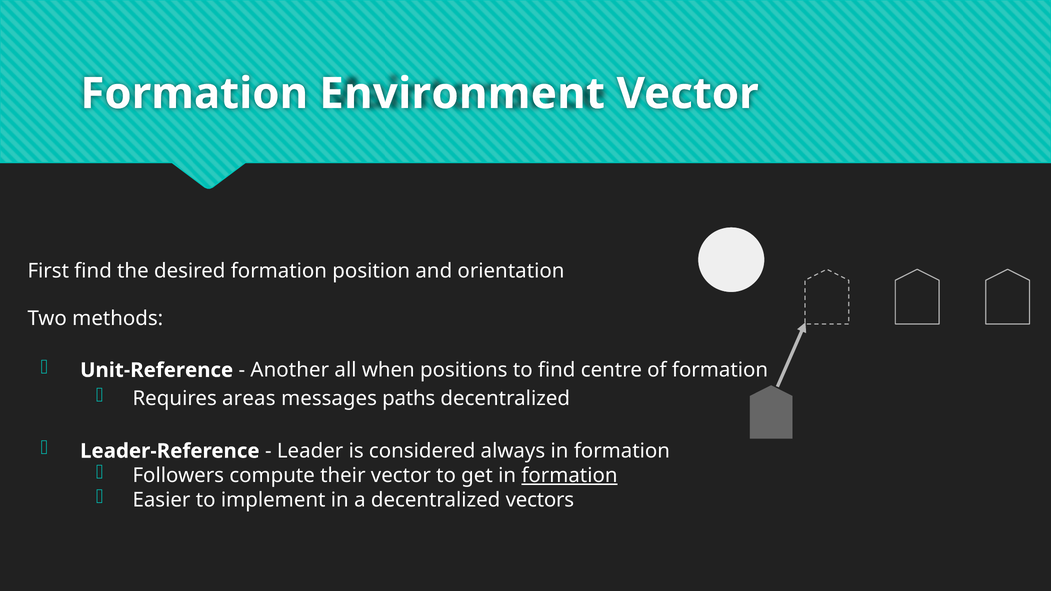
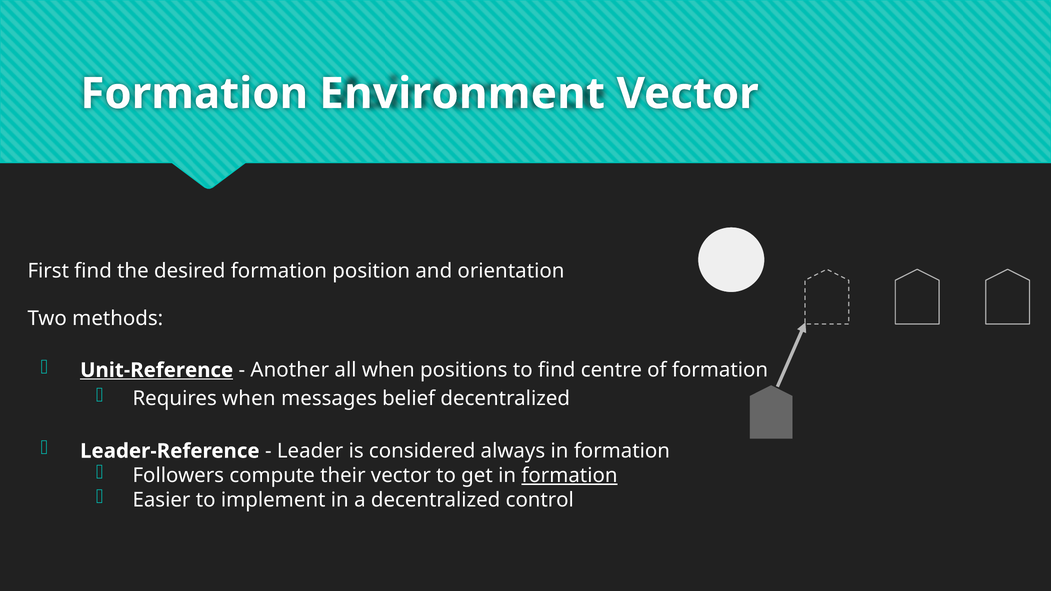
Unit-Reference underline: none -> present (157, 370)
Requires areas: areas -> when (249, 398)
paths: paths -> belief (409, 398)
vectors: vectors -> control (540, 500)
